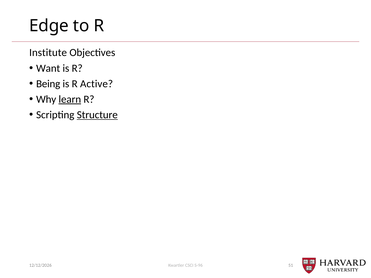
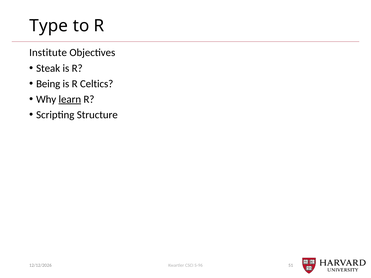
Edge: Edge -> Type (49, 26)
Want: Want -> Steak (48, 68)
Active: Active -> Celtics (97, 84)
Structure underline: present -> none (97, 115)
